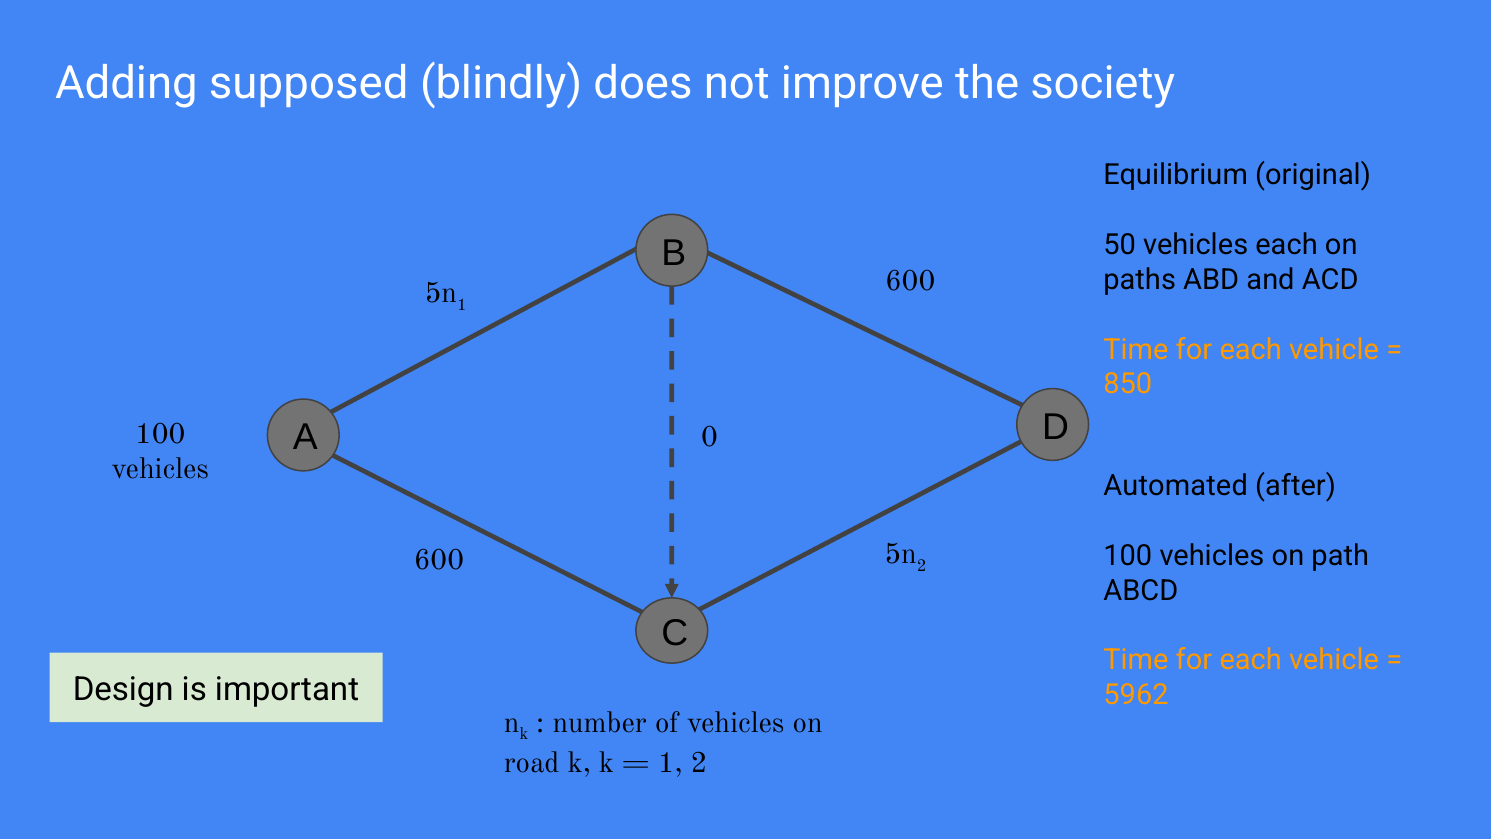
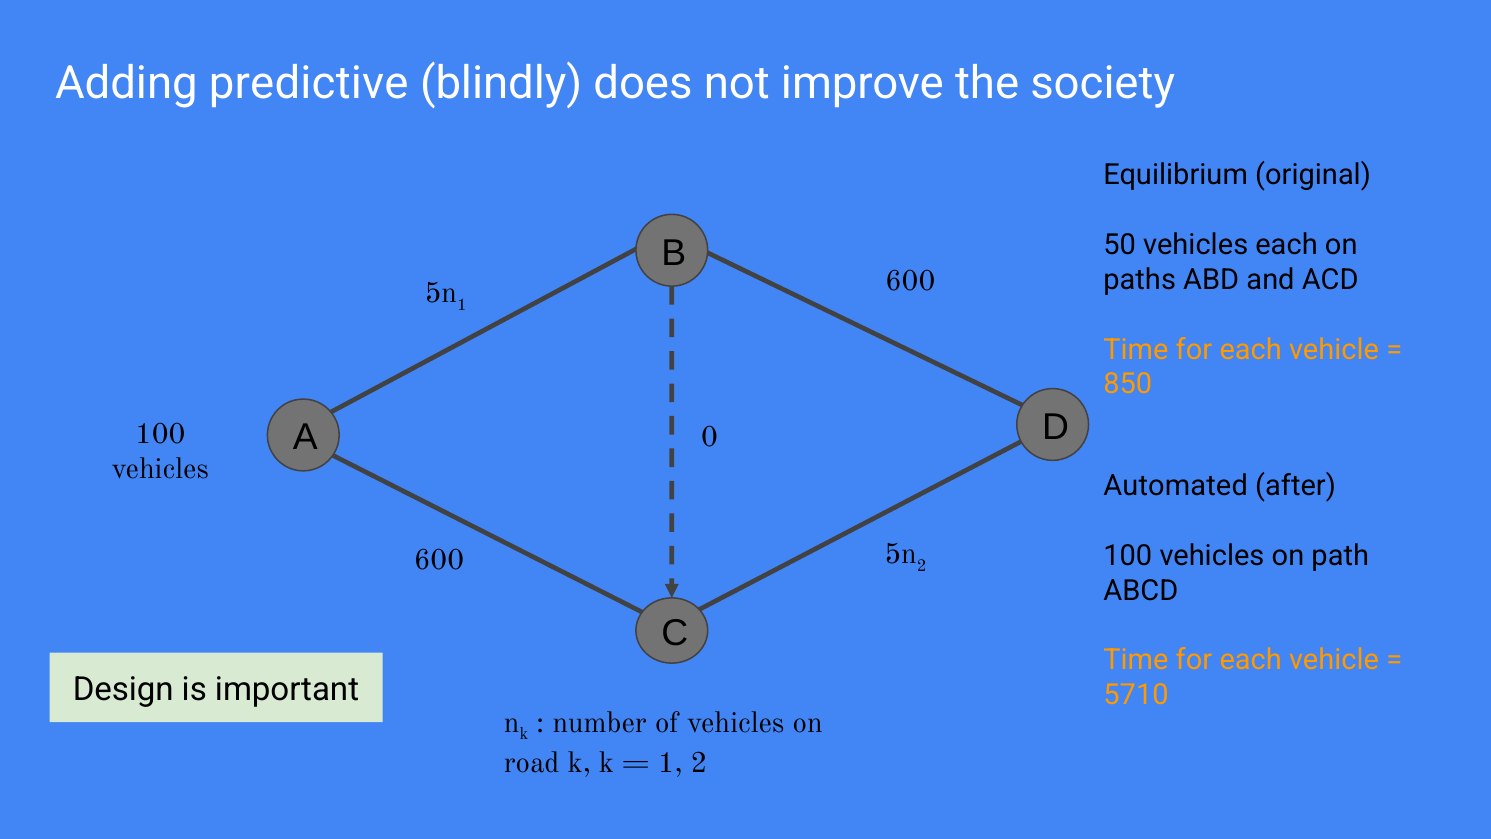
supposed: supposed -> predictive (309, 83)
5962: 5962 -> 5710 (1136, 695)
